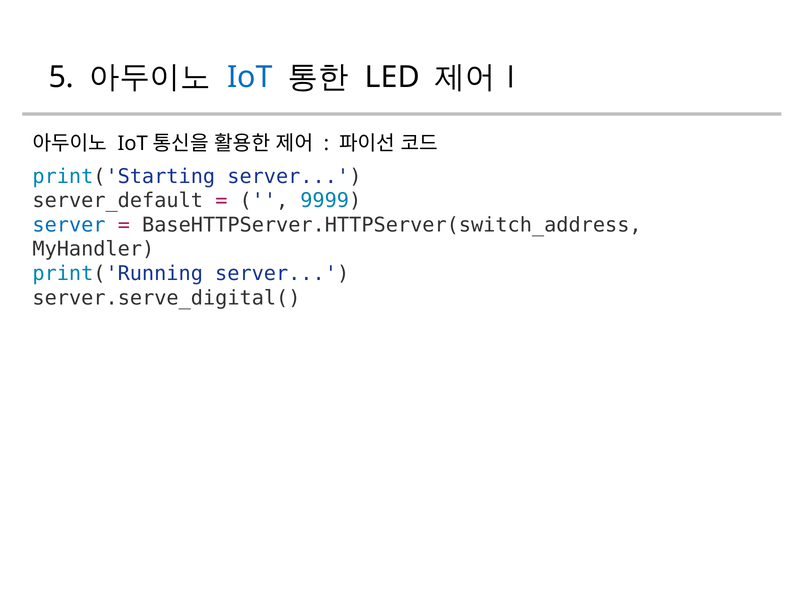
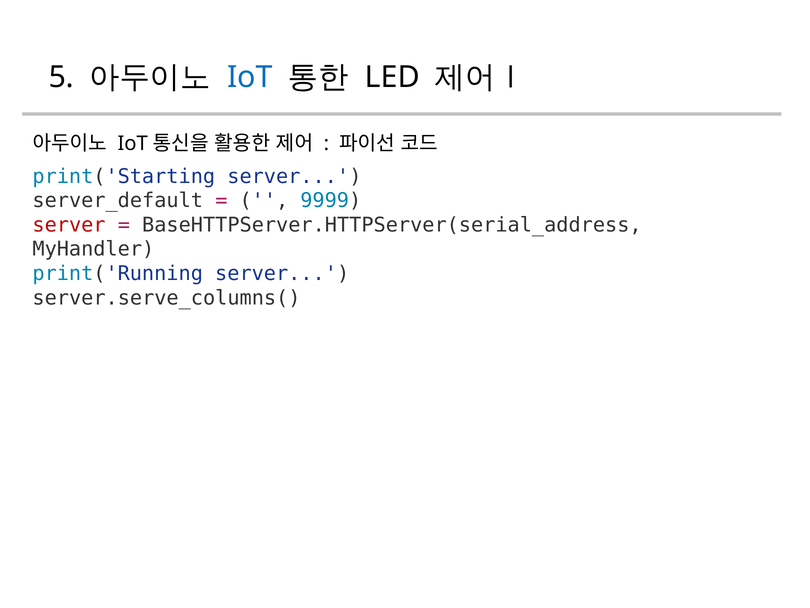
server colour: blue -> red (69, 225)
BaseHTTPServer.HTTPServer(switch_address: BaseHTTPServer.HTTPServer(switch_address -> BaseHTTPServer.HTTPServer(serial_address (392, 225)
server.serve_digital(: server.serve_digital( -> server.serve_columns( (166, 298)
